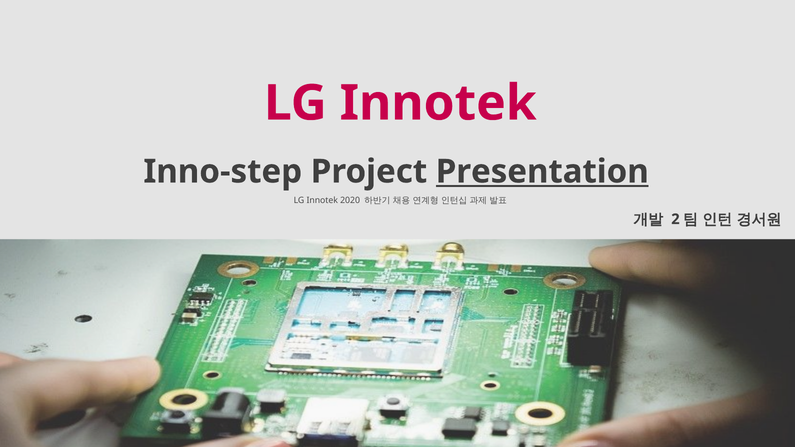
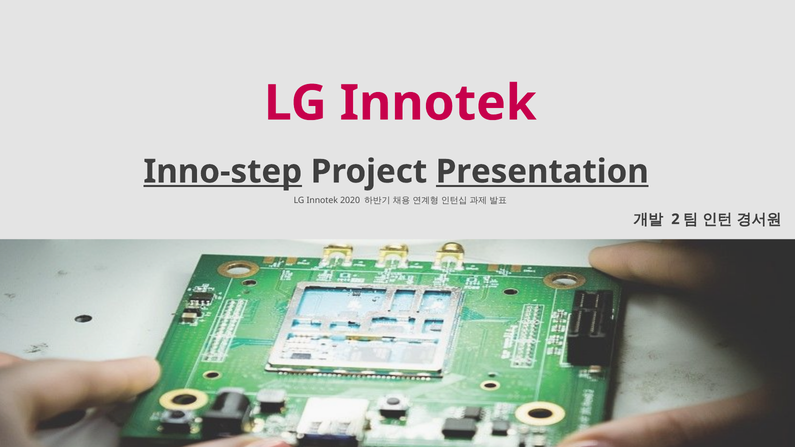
Inno-step underline: none -> present (223, 172)
